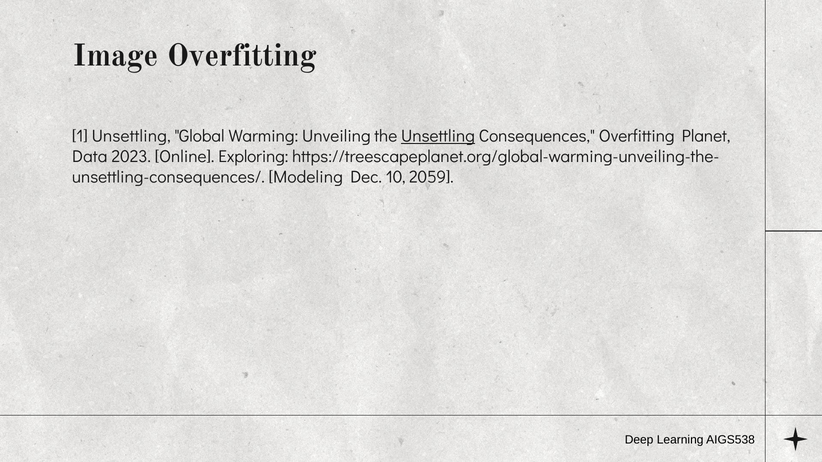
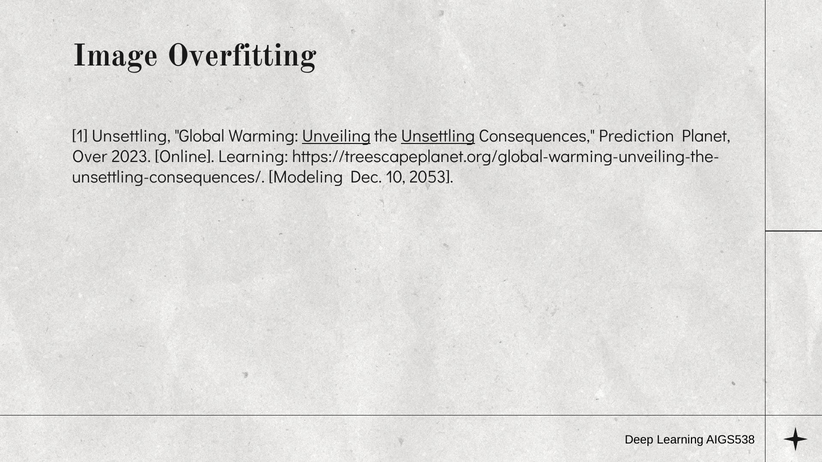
Unveiling underline: none -> present (336, 136)
Consequences Overfitting: Overfitting -> Prediction (637, 136)
Data: Data -> Over (90, 157)
Online Exploring: Exploring -> Learning (253, 157)
2059: 2059 -> 2053 (431, 177)
